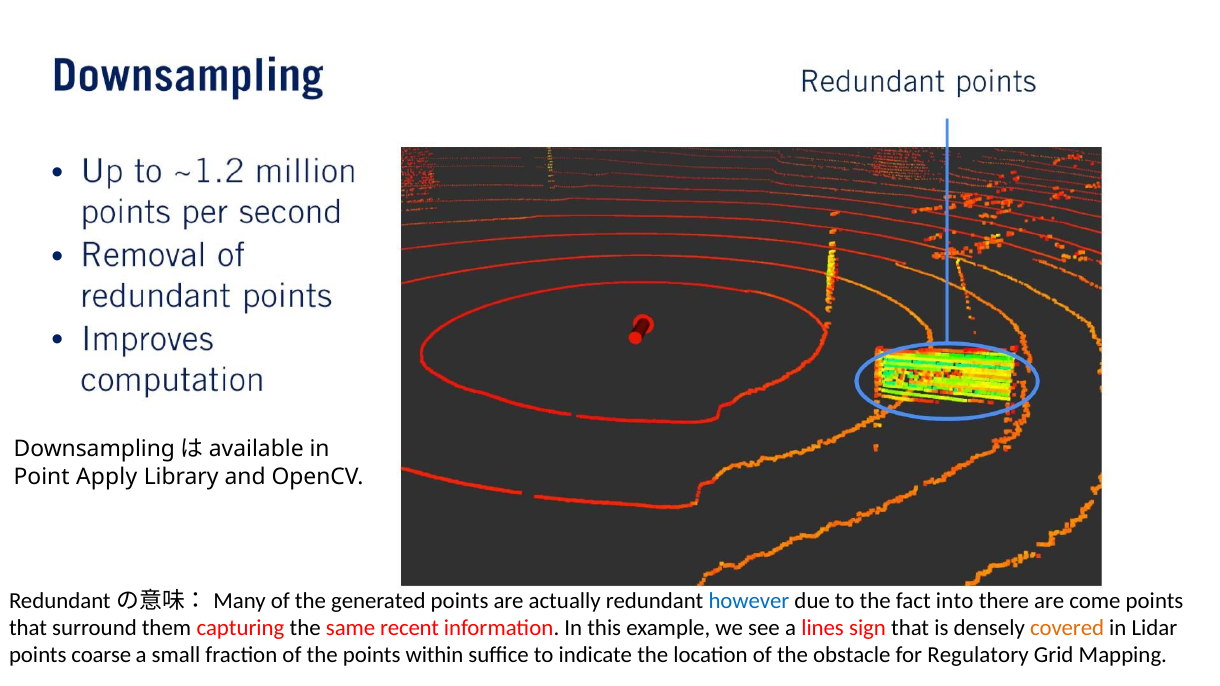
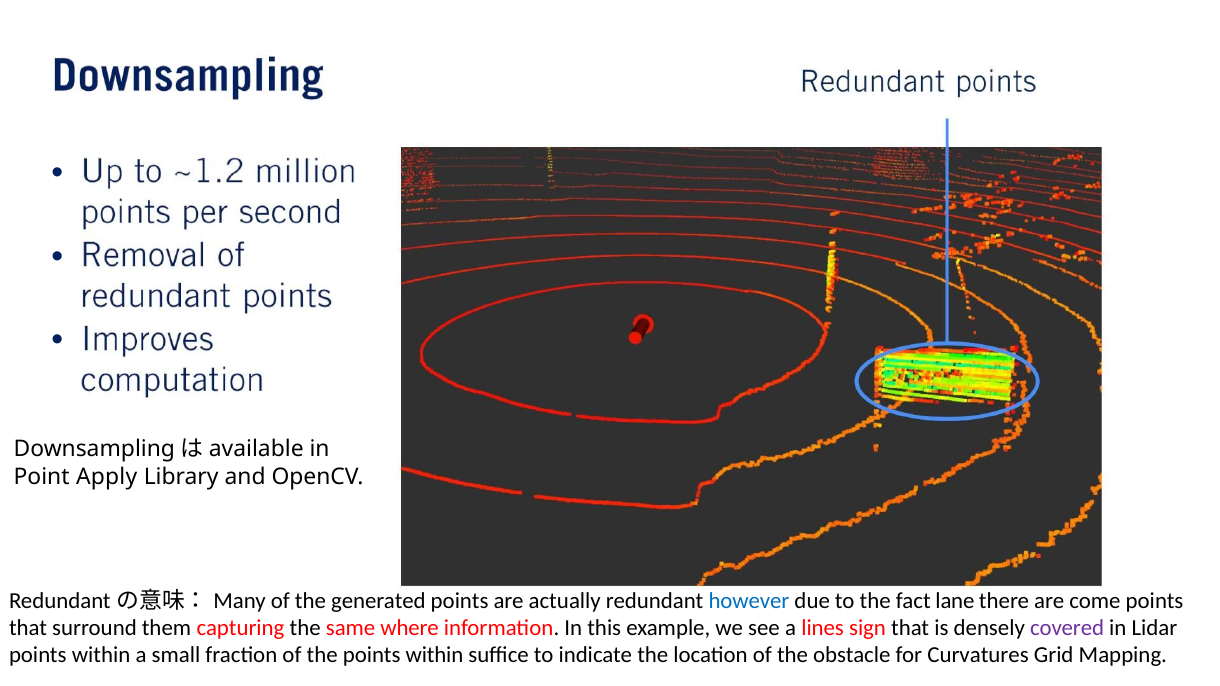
into: into -> lane (955, 601)
recent: recent -> where (410, 628)
covered colour: orange -> purple (1067, 628)
coarse: coarse -> within (101, 656)
Regulatory: Regulatory -> Curvatures (978, 656)
